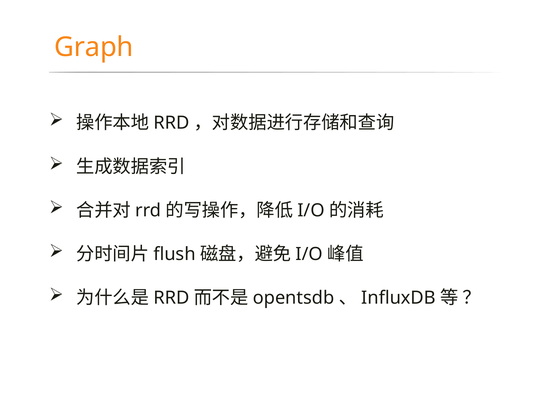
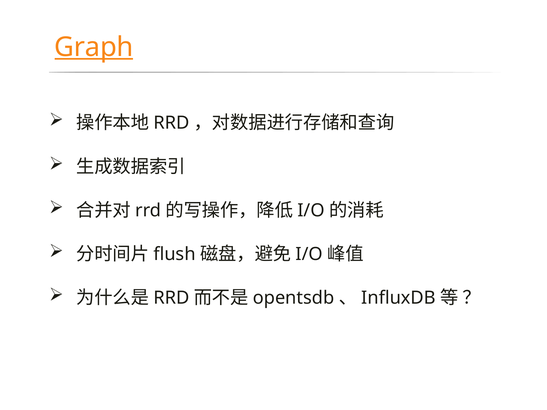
Graph underline: none -> present (94, 47)
